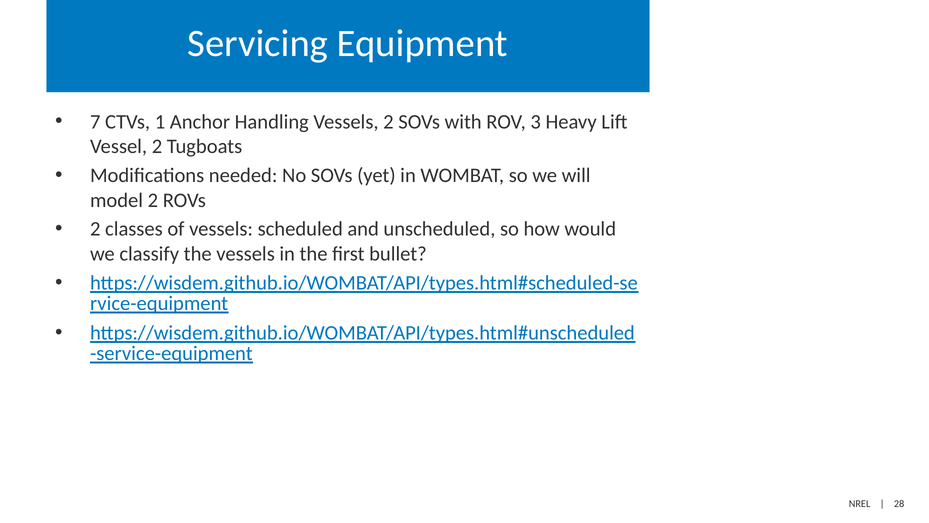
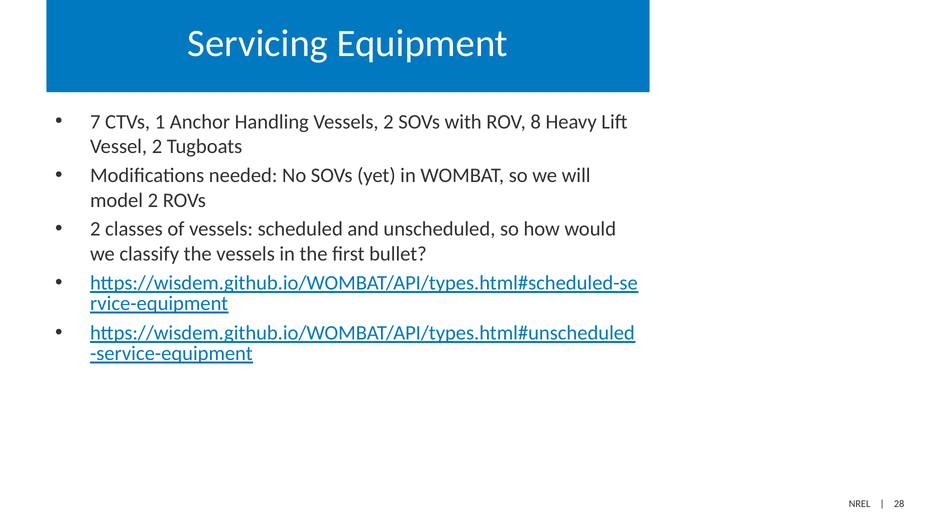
3: 3 -> 8 (536, 122)
